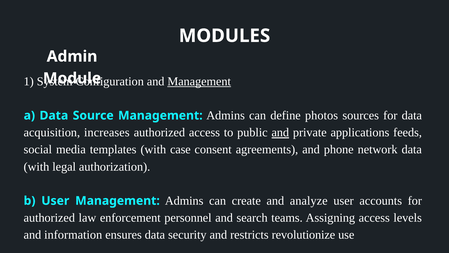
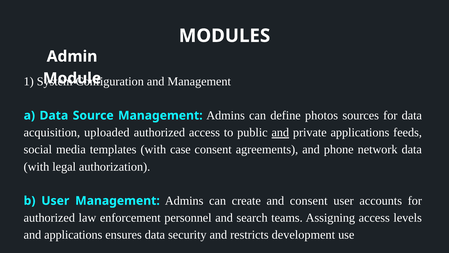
Management underline: present -> none (199, 81)
increases: increases -> uploaded (107, 132)
and analyze: analyze -> consent (309, 200)
and information: information -> applications (73, 234)
revolutionize: revolutionize -> development (303, 234)
